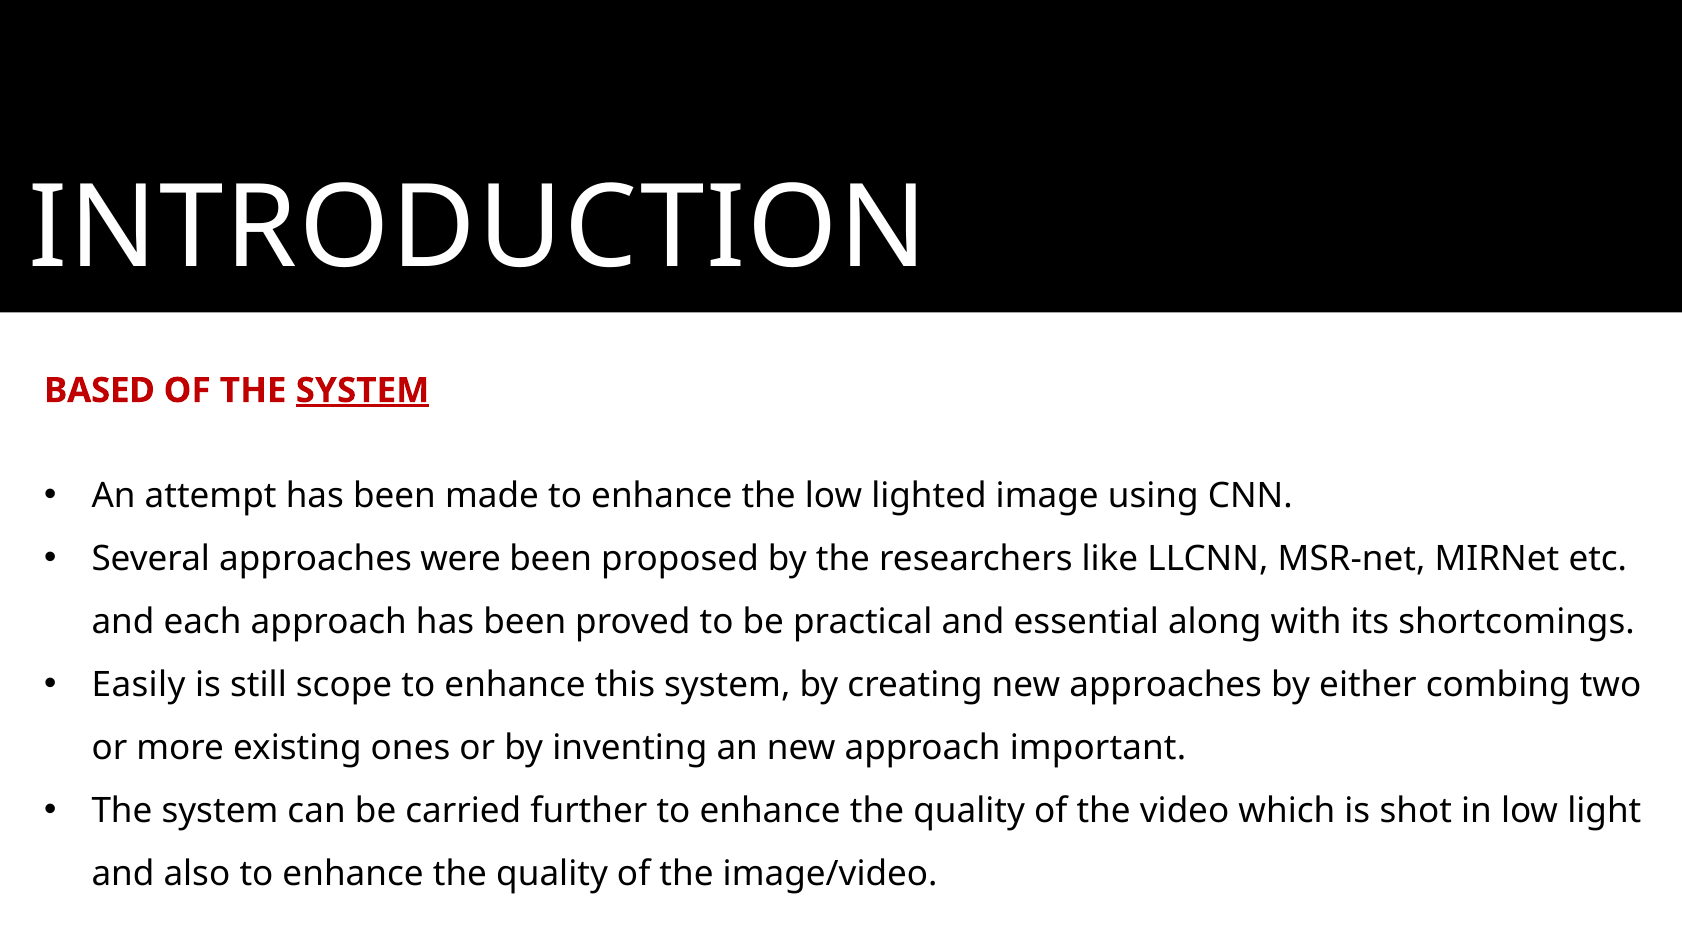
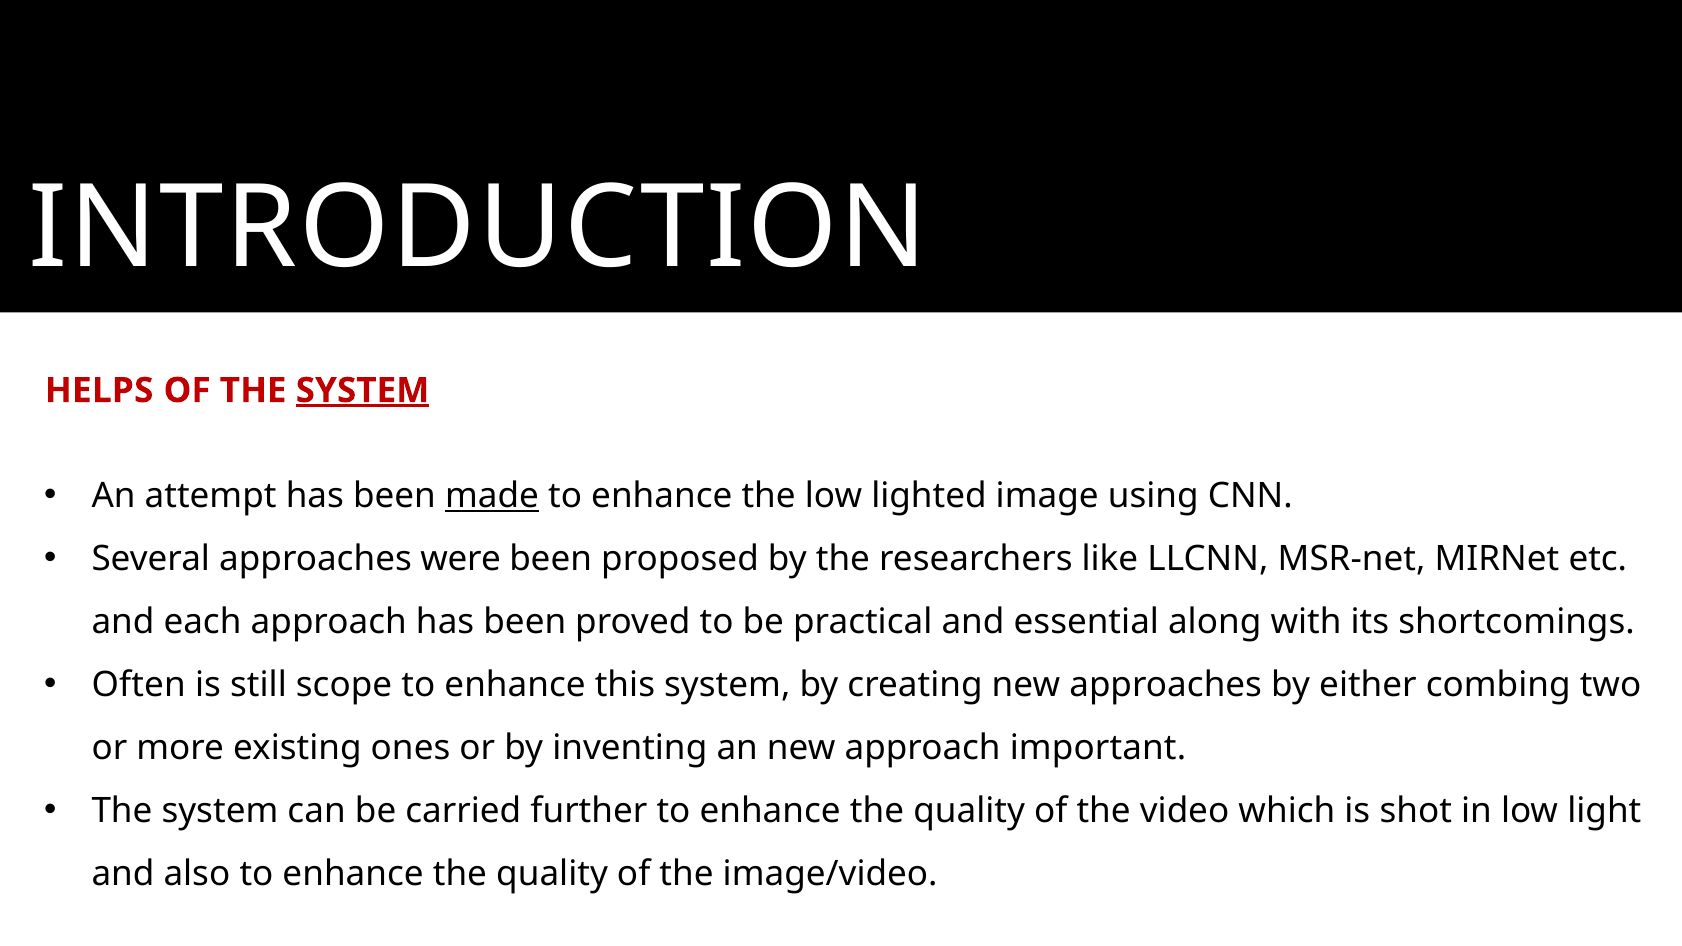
BASED: BASED -> HELPS (99, 391)
made underline: none -> present (492, 496)
Easily: Easily -> Often (139, 685)
